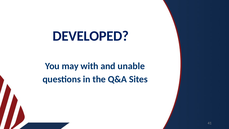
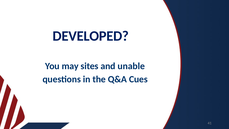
with: with -> sites (90, 66)
Sites: Sites -> Cues (138, 79)
